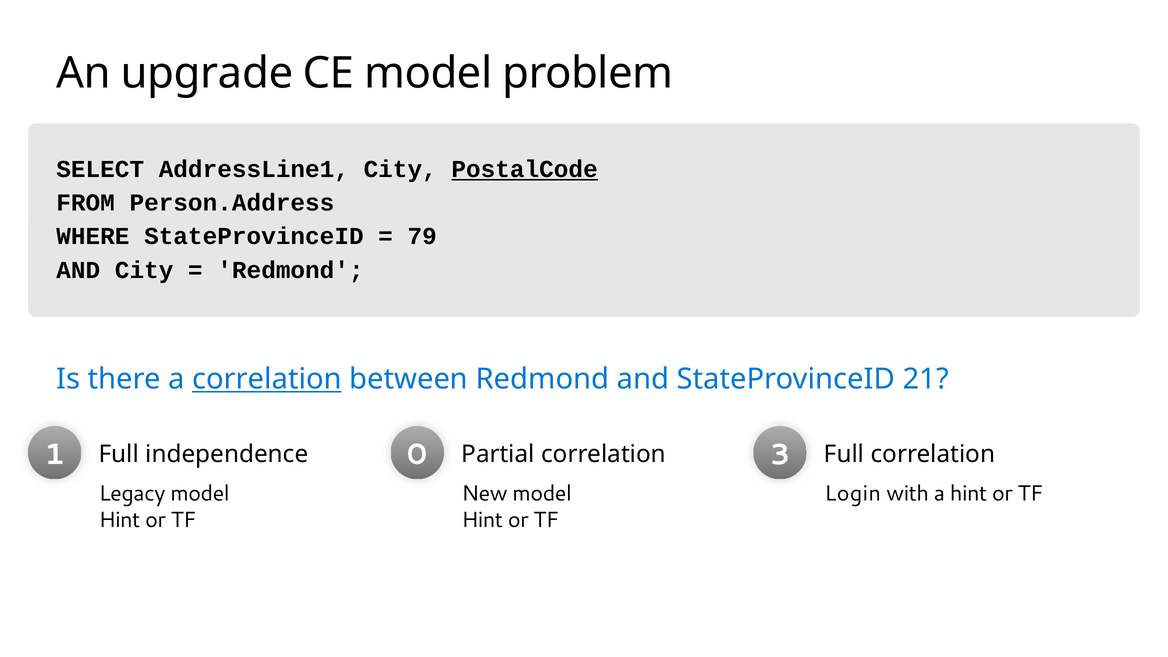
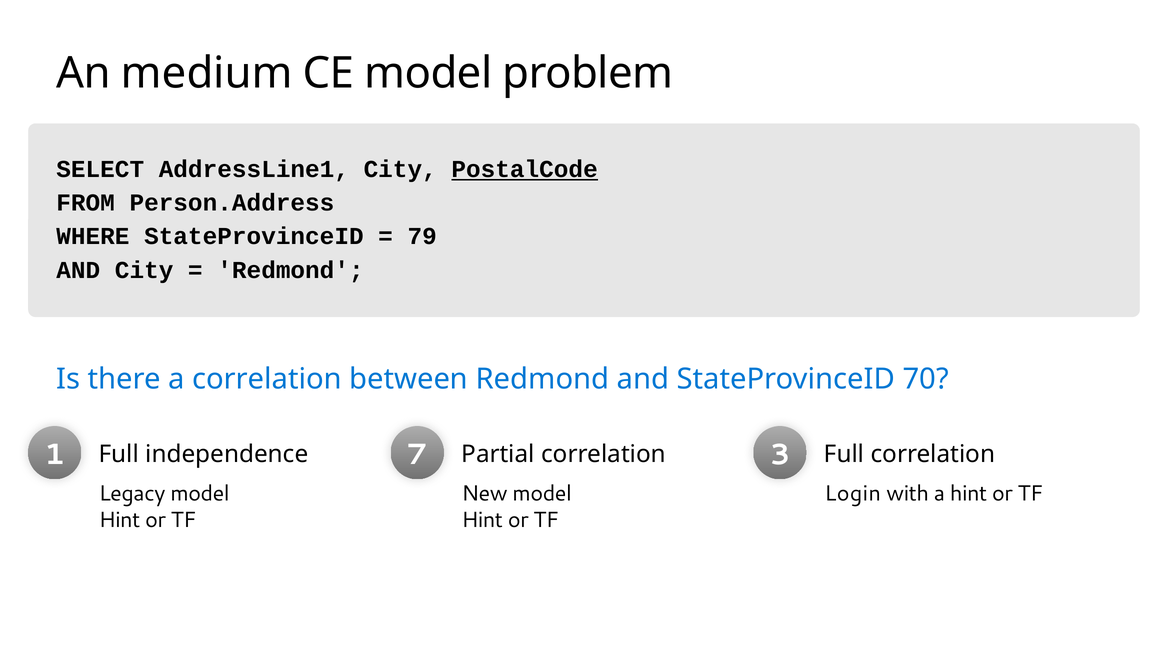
upgrade: upgrade -> medium (207, 73)
correlation underline: present -> none (267, 379)
21: 21 -> 70 (926, 379)
0: 0 -> 7 (417, 455)
